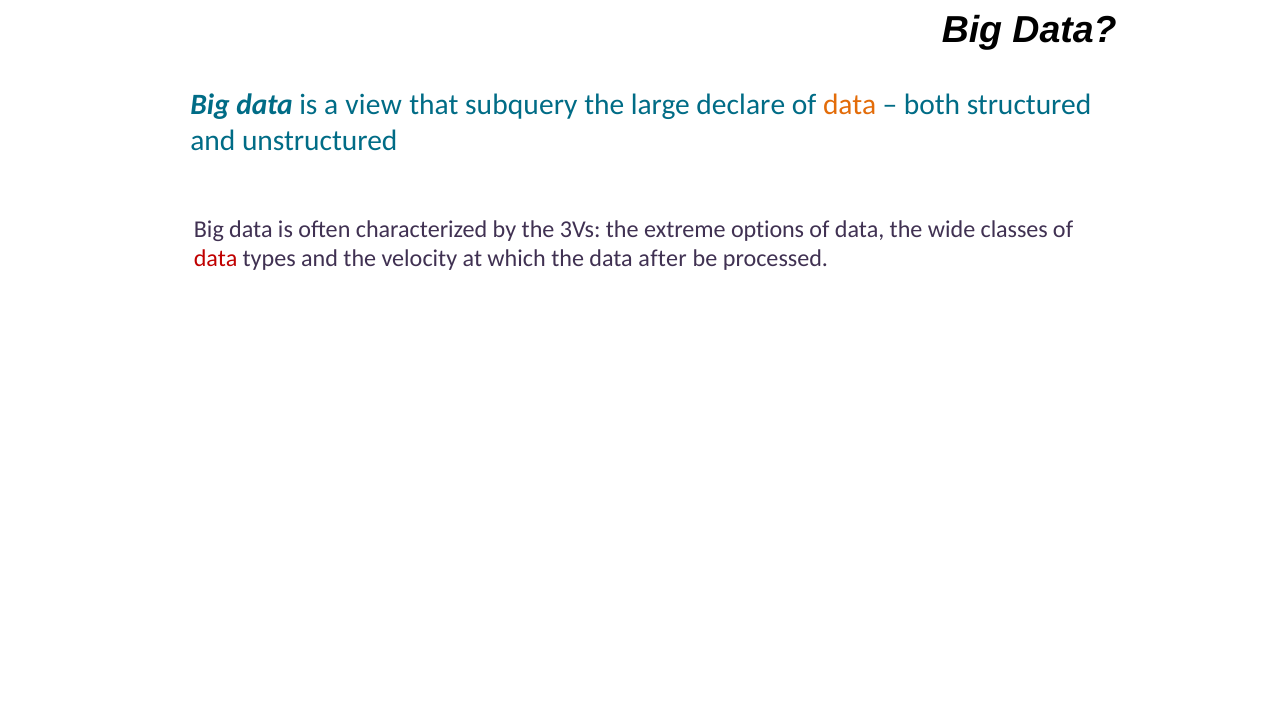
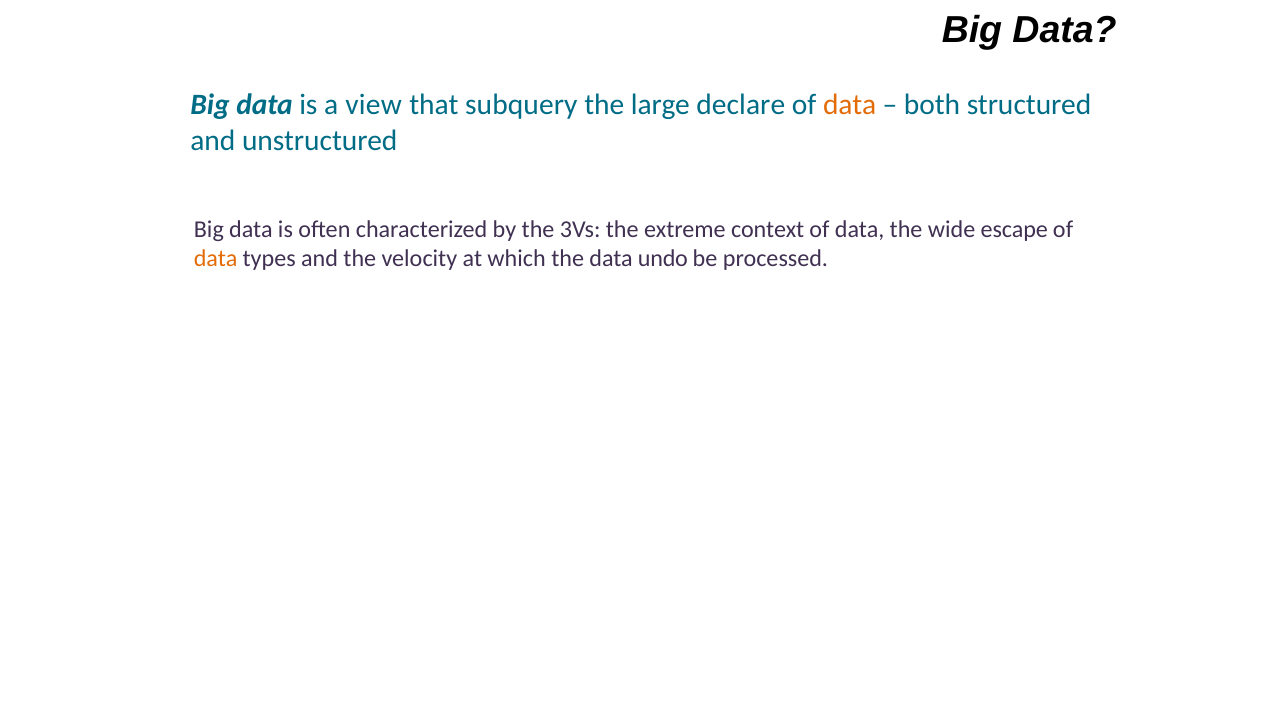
options: options -> context (768, 230)
classes: classes -> escape (1014, 230)
data colour: red -> orange (216, 259)
after: after -> undo (663, 259)
